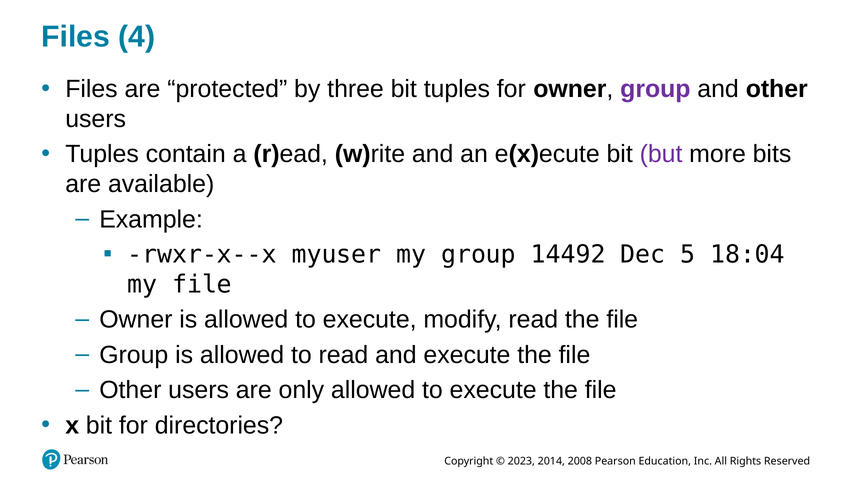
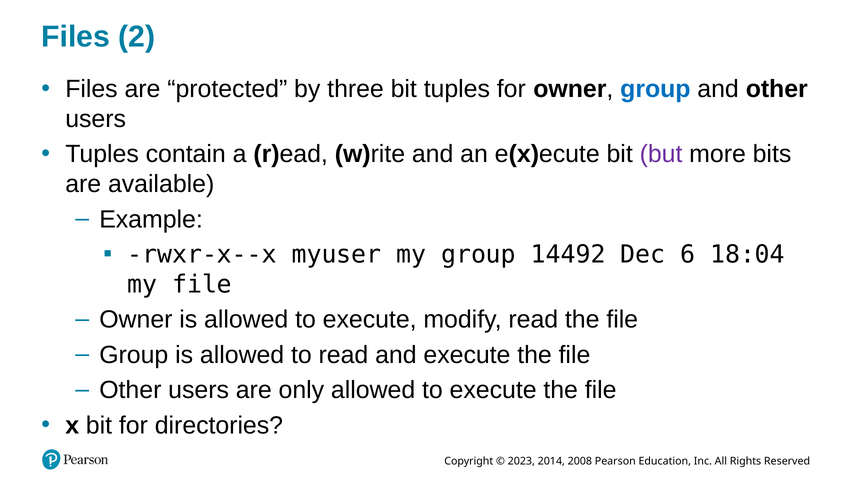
4: 4 -> 2 (137, 37)
group colour: purple -> blue (655, 89)
5: 5 -> 6 (688, 254)
